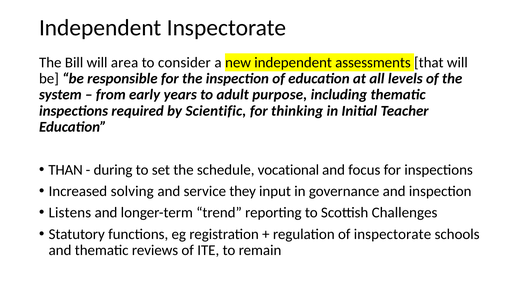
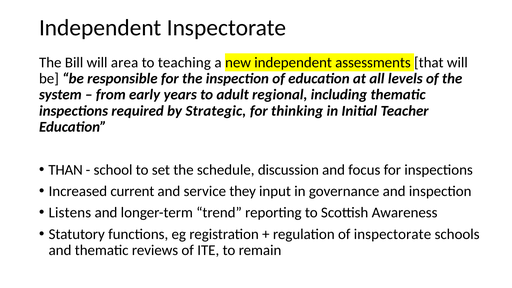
consider: consider -> teaching (184, 62)
purpose: purpose -> regional (280, 95)
Scientific: Scientific -> Strategic (216, 111)
during: during -> school (113, 170)
vocational: vocational -> discussion (288, 170)
solving: solving -> current (132, 191)
Challenges: Challenges -> Awareness (405, 213)
